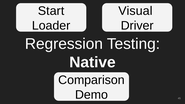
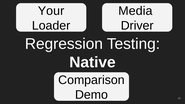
Start: Start -> Your (51, 11)
Visual: Visual -> Media (135, 11)
